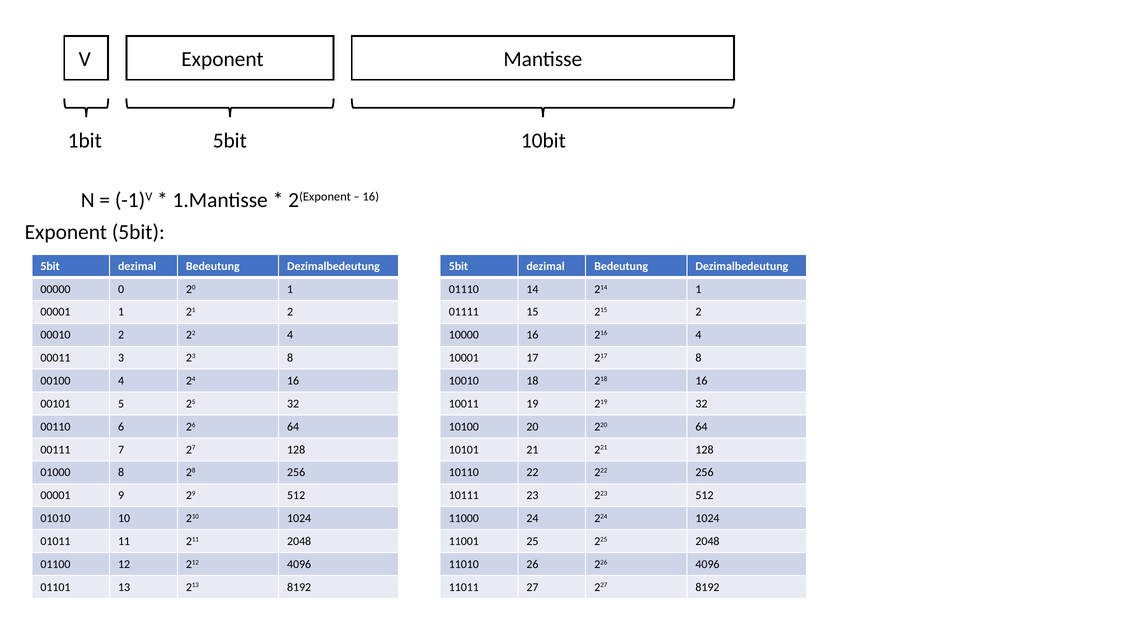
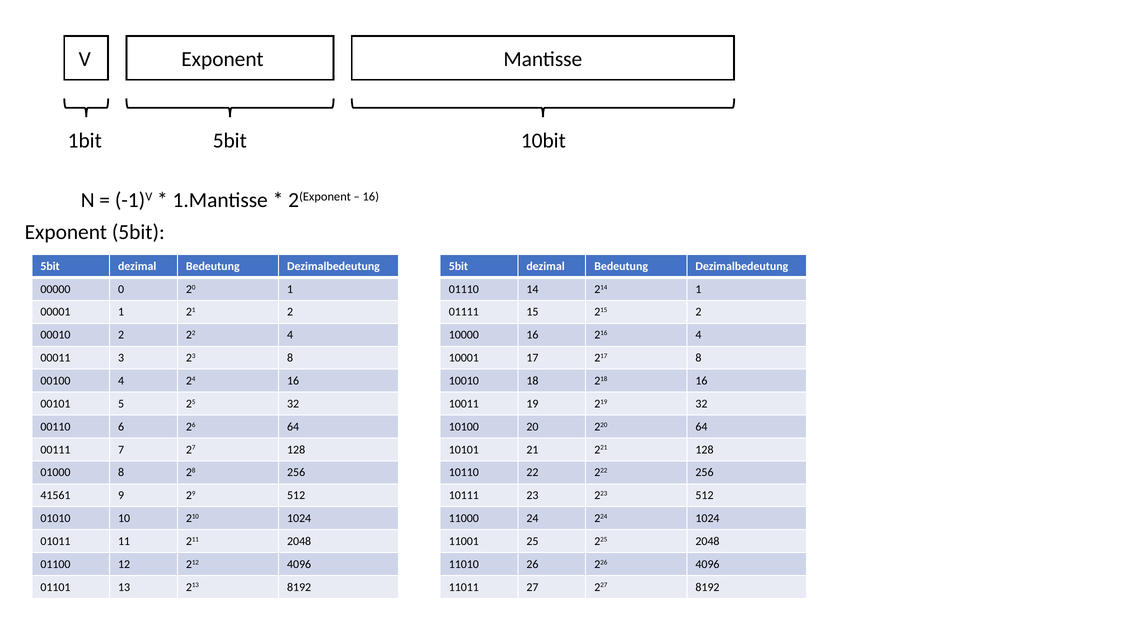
00001: 00001 -> 41561 (55, 495)
